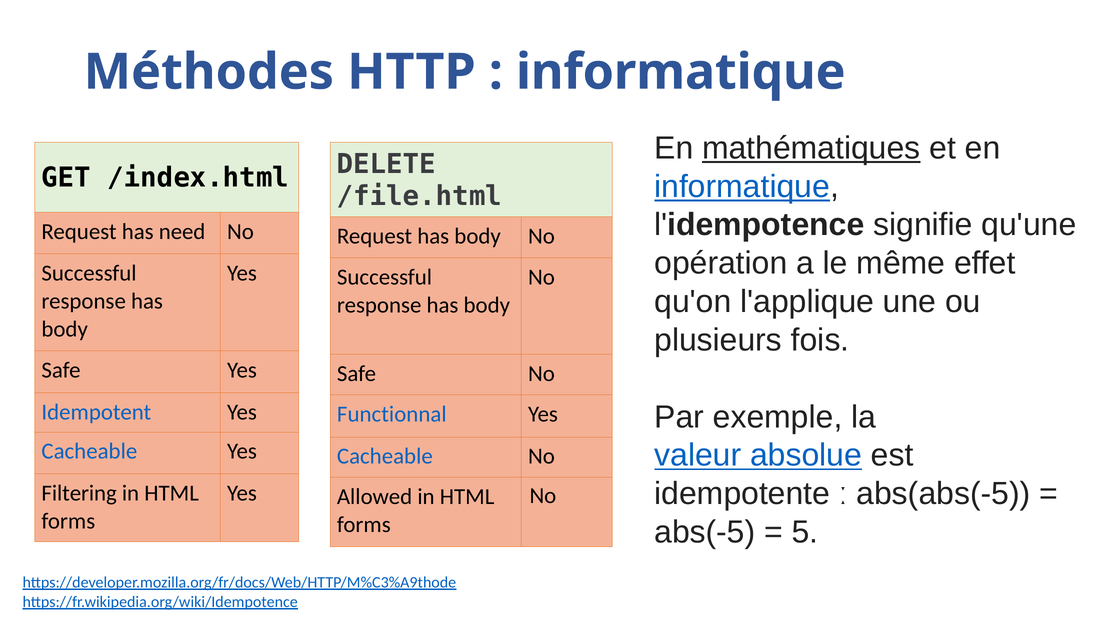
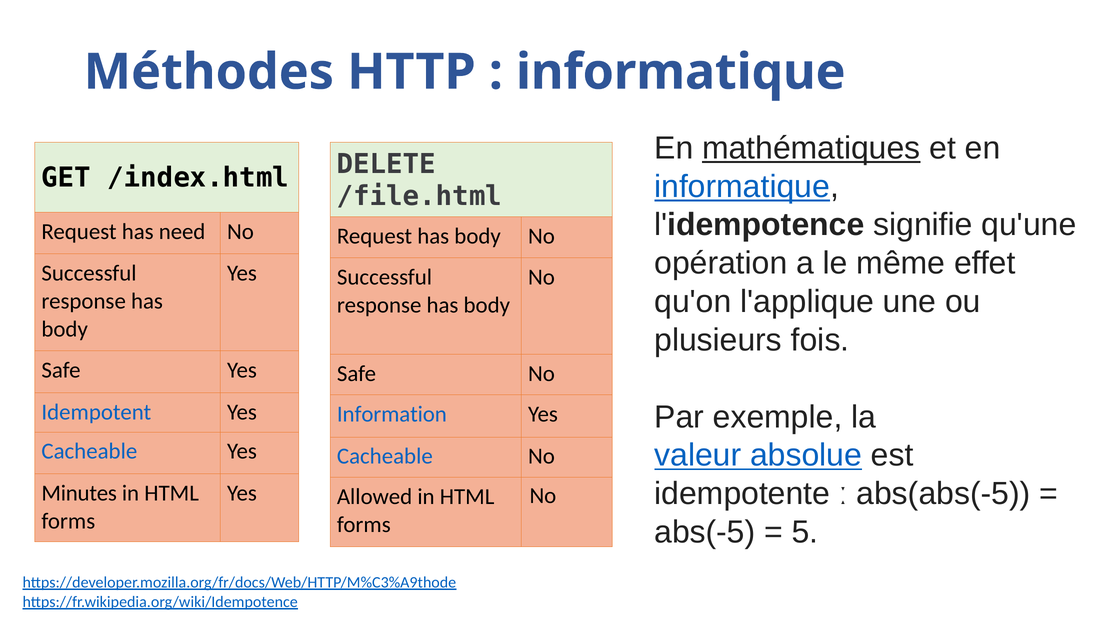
Functionnal: Functionnal -> Information (392, 414)
Filtering: Filtering -> Minutes (79, 493)
